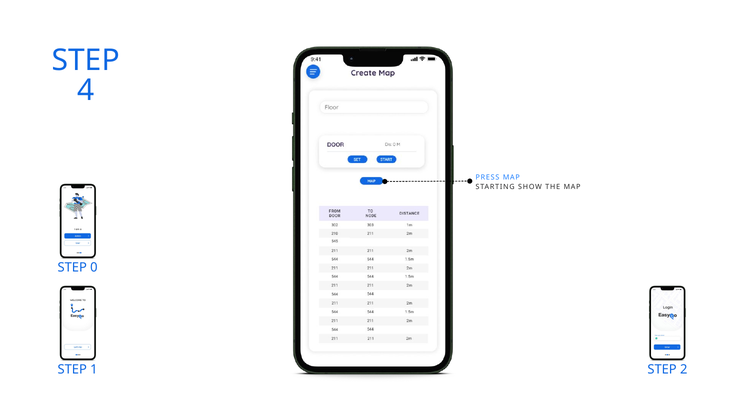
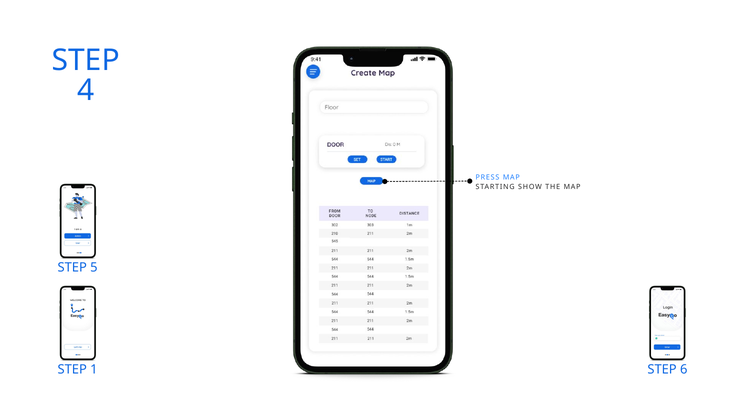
0: 0 -> 5 (94, 267)
2: 2 -> 6 (684, 369)
